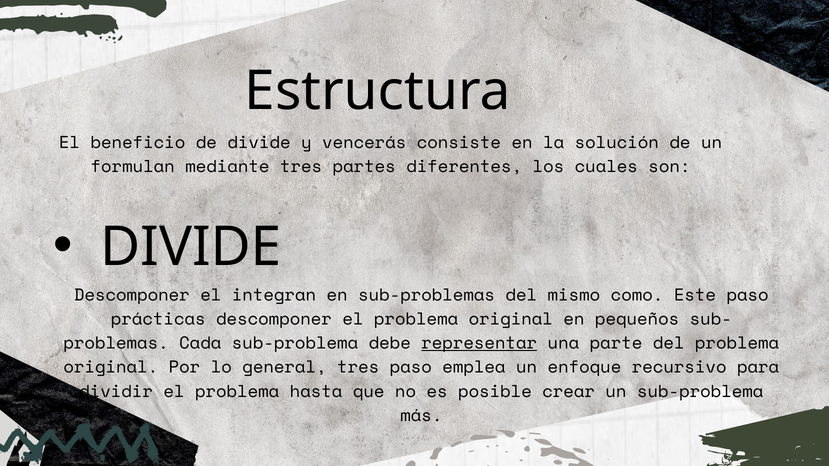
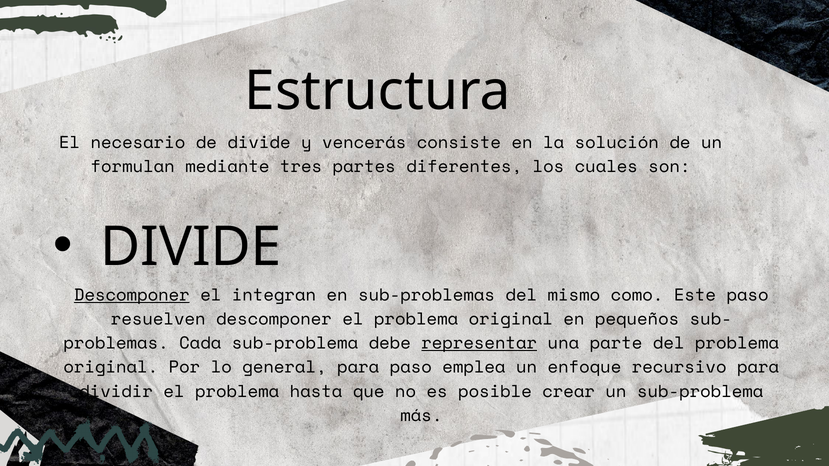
beneficio: beneficio -> necesario (138, 143)
Descomponer underline: none -> present (132, 295)
prácticas: prácticas -> resuelven (158, 319)
general tres: tres -> para (358, 367)
